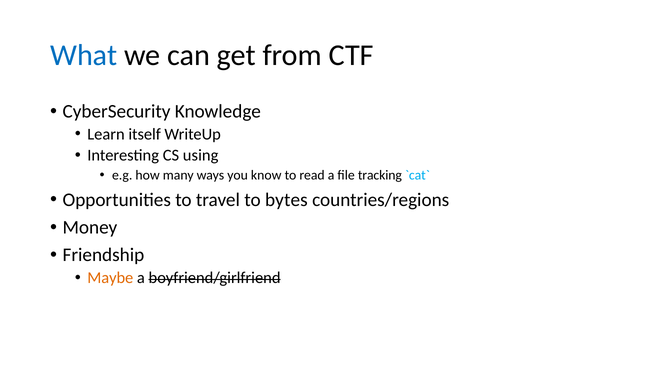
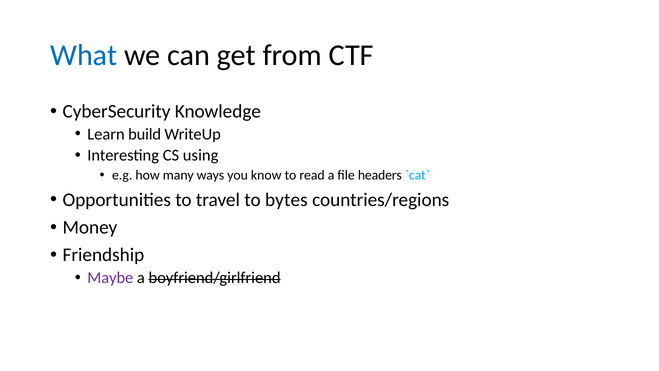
itself: itself -> build (145, 134)
tracking: tracking -> headers (380, 175)
Maybe colour: orange -> purple (110, 278)
